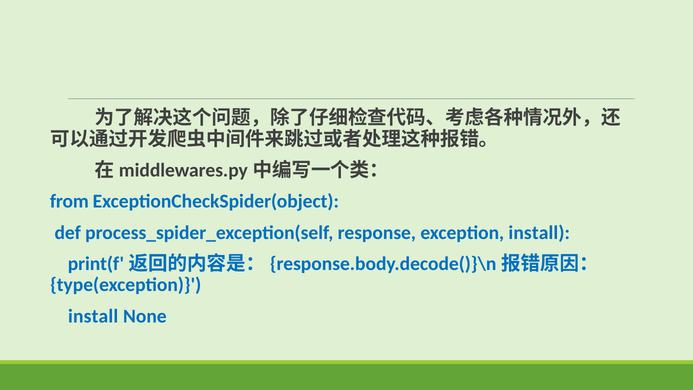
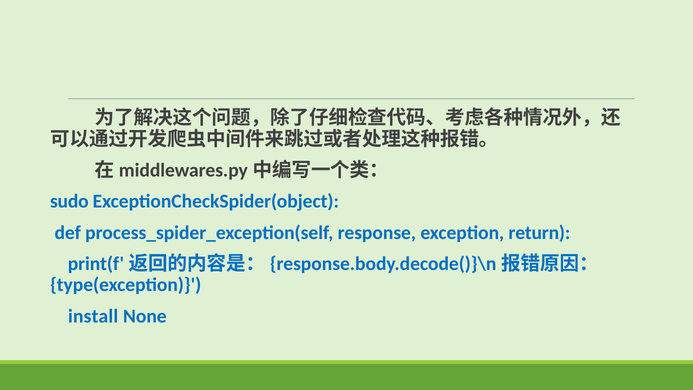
from: from -> sudo (69, 201)
exception install: install -> return (539, 233)
